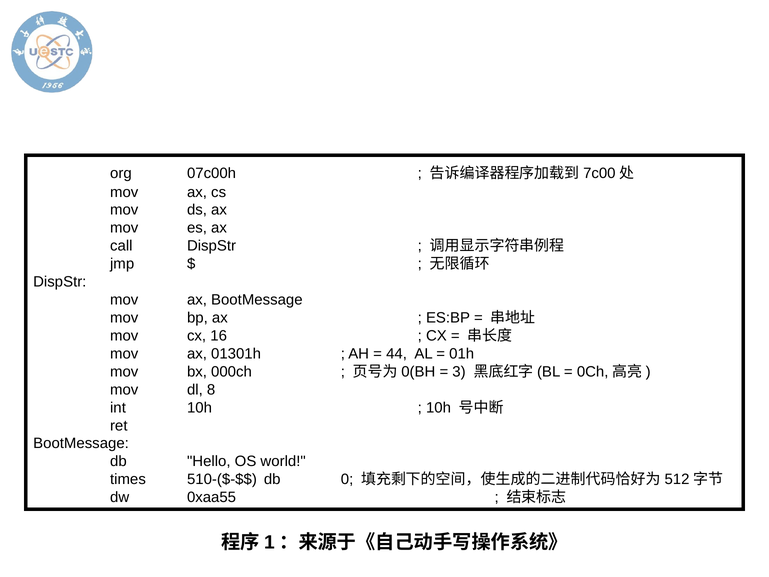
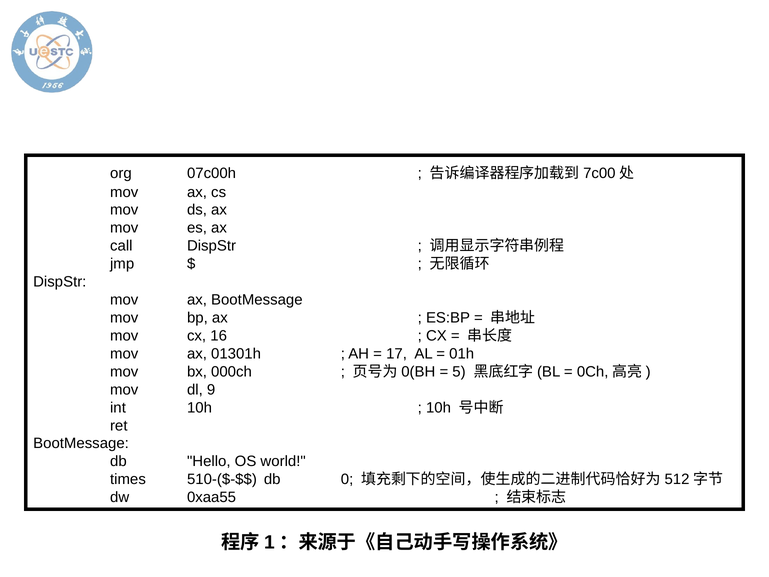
44: 44 -> 17 (397, 354)
3: 3 -> 5 (459, 372)
8: 8 -> 9 (211, 389)
